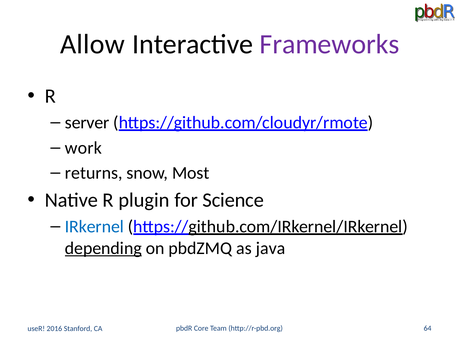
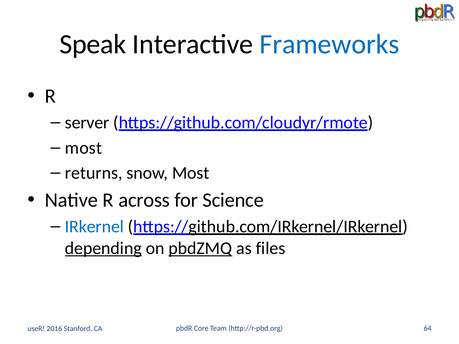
Allow: Allow -> Speak (93, 44)
Frameworks colour: purple -> blue (329, 44)
work: work -> most (84, 148)
plugin: plugin -> across (144, 200)
pbdZMQ underline: none -> present (200, 248)
java: java -> files (271, 248)
